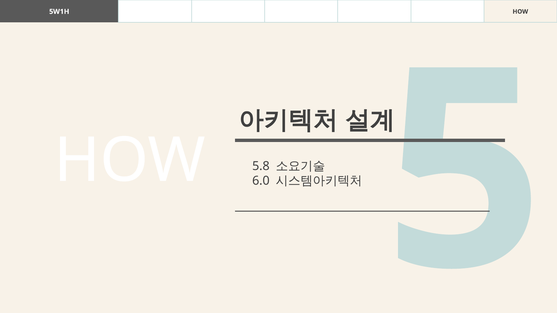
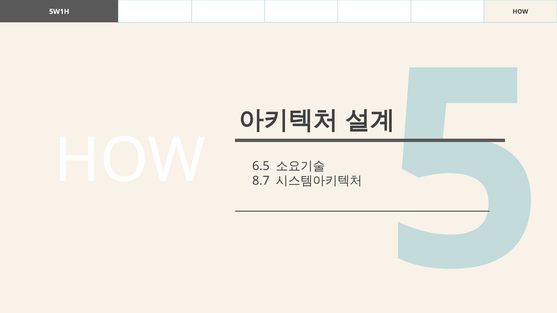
5.8: 5.8 -> 6.5 (261, 166)
6.0: 6.0 -> 8.7 (261, 181)
